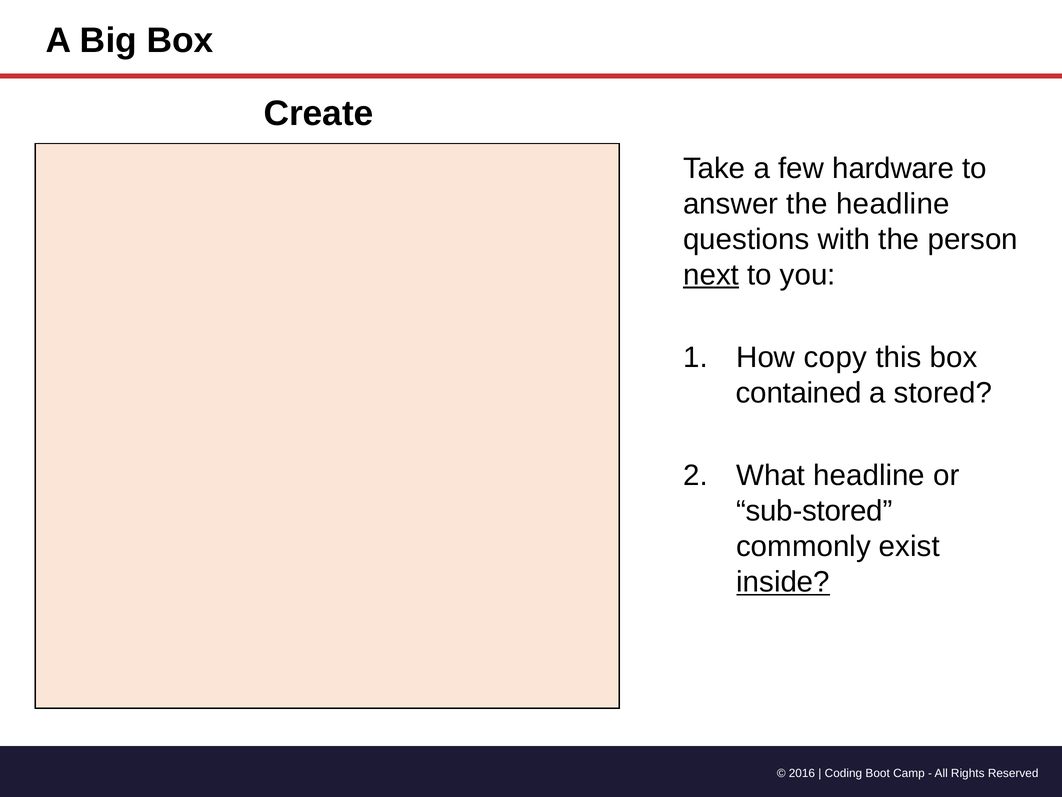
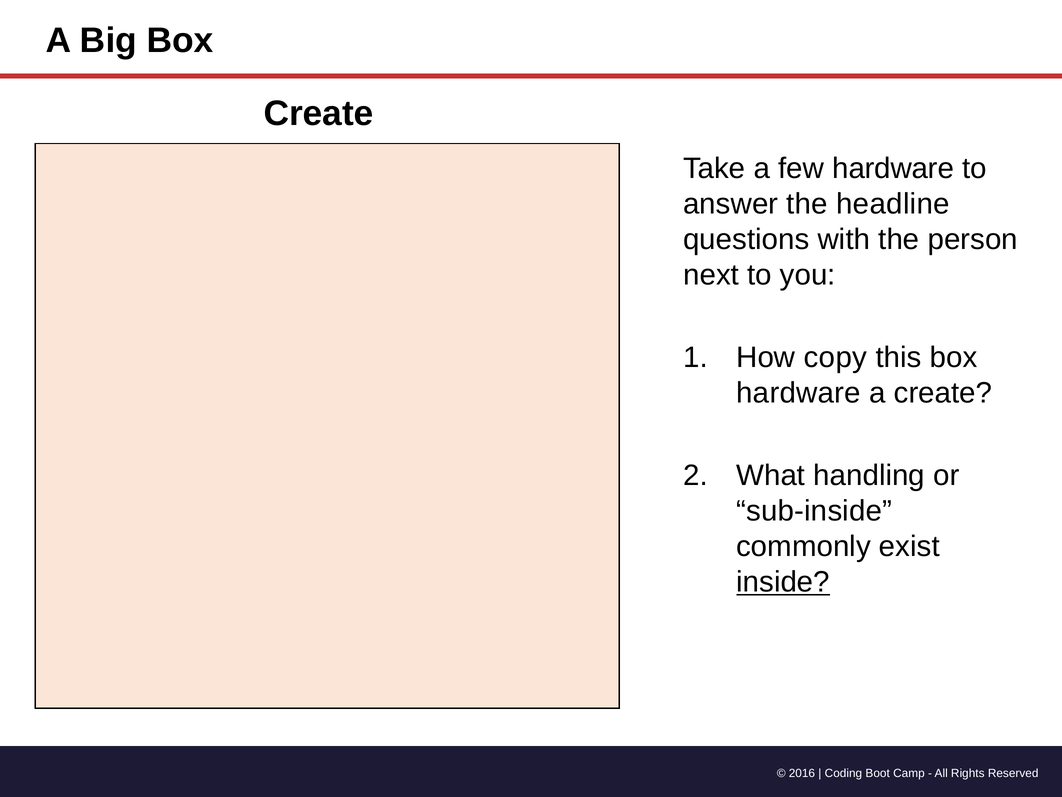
next underline: present -> none (711, 275)
contained: contained -> hardware (799, 393)
a stored: stored -> create (943, 393)
What headline: headline -> handling (869, 475)
sub-stored: sub-stored -> sub-inside (814, 511)
